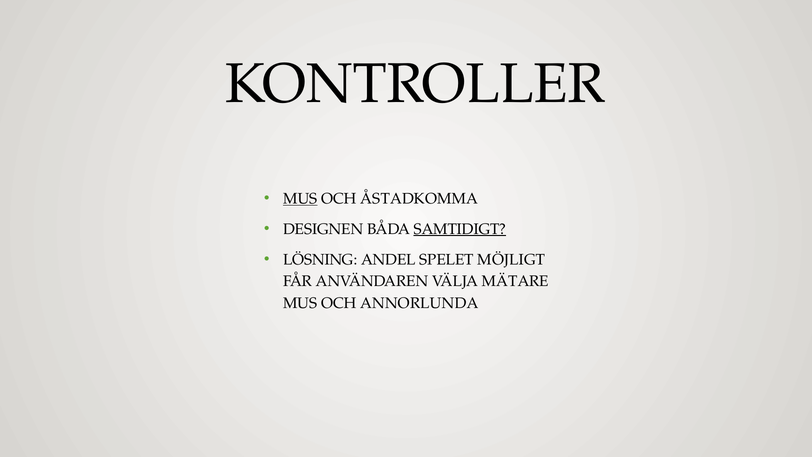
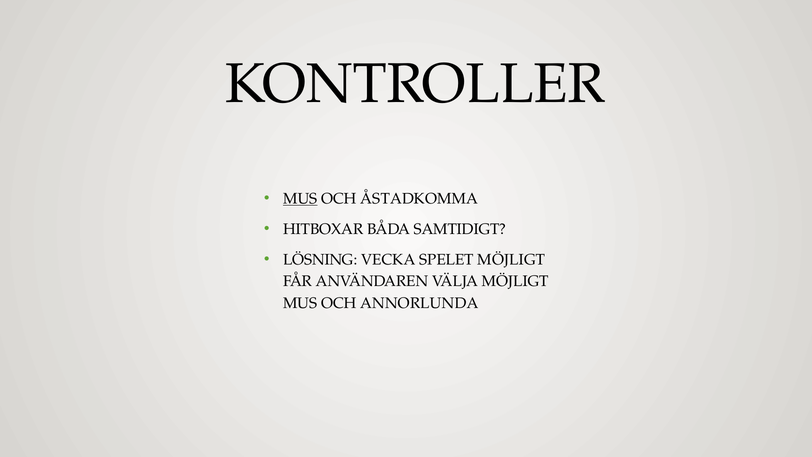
DESIGNEN: DESIGNEN -> HITBOXAR (323, 229)
SAMTIDIGT underline: present -> none (460, 229)
ANDEL: ANDEL -> VECKA (388, 259)
VÄLJA MÄTARE: MÄTARE -> MÖJLIGT (515, 281)
